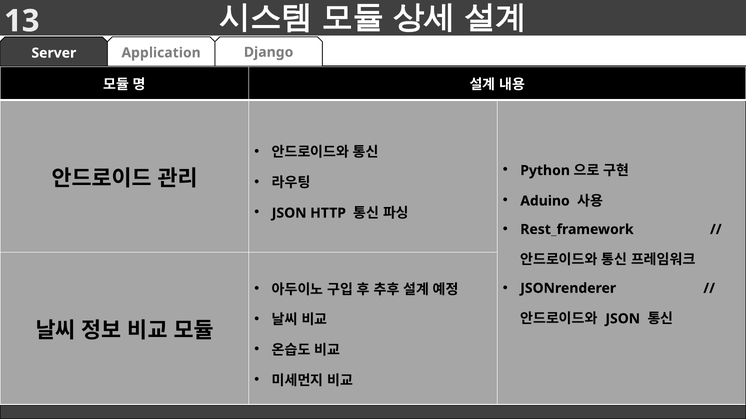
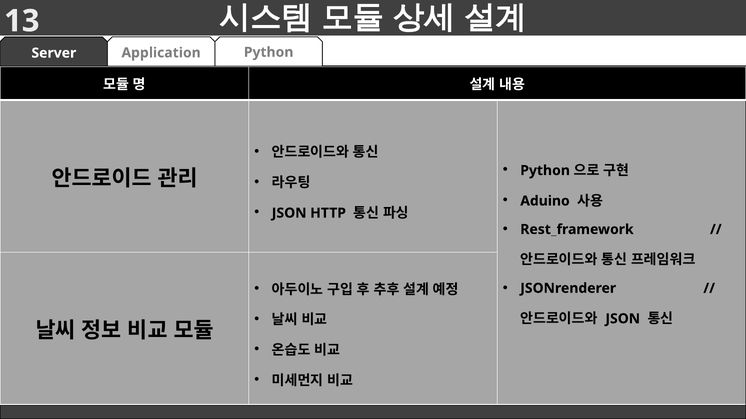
Django: Django -> Python (269, 52)
